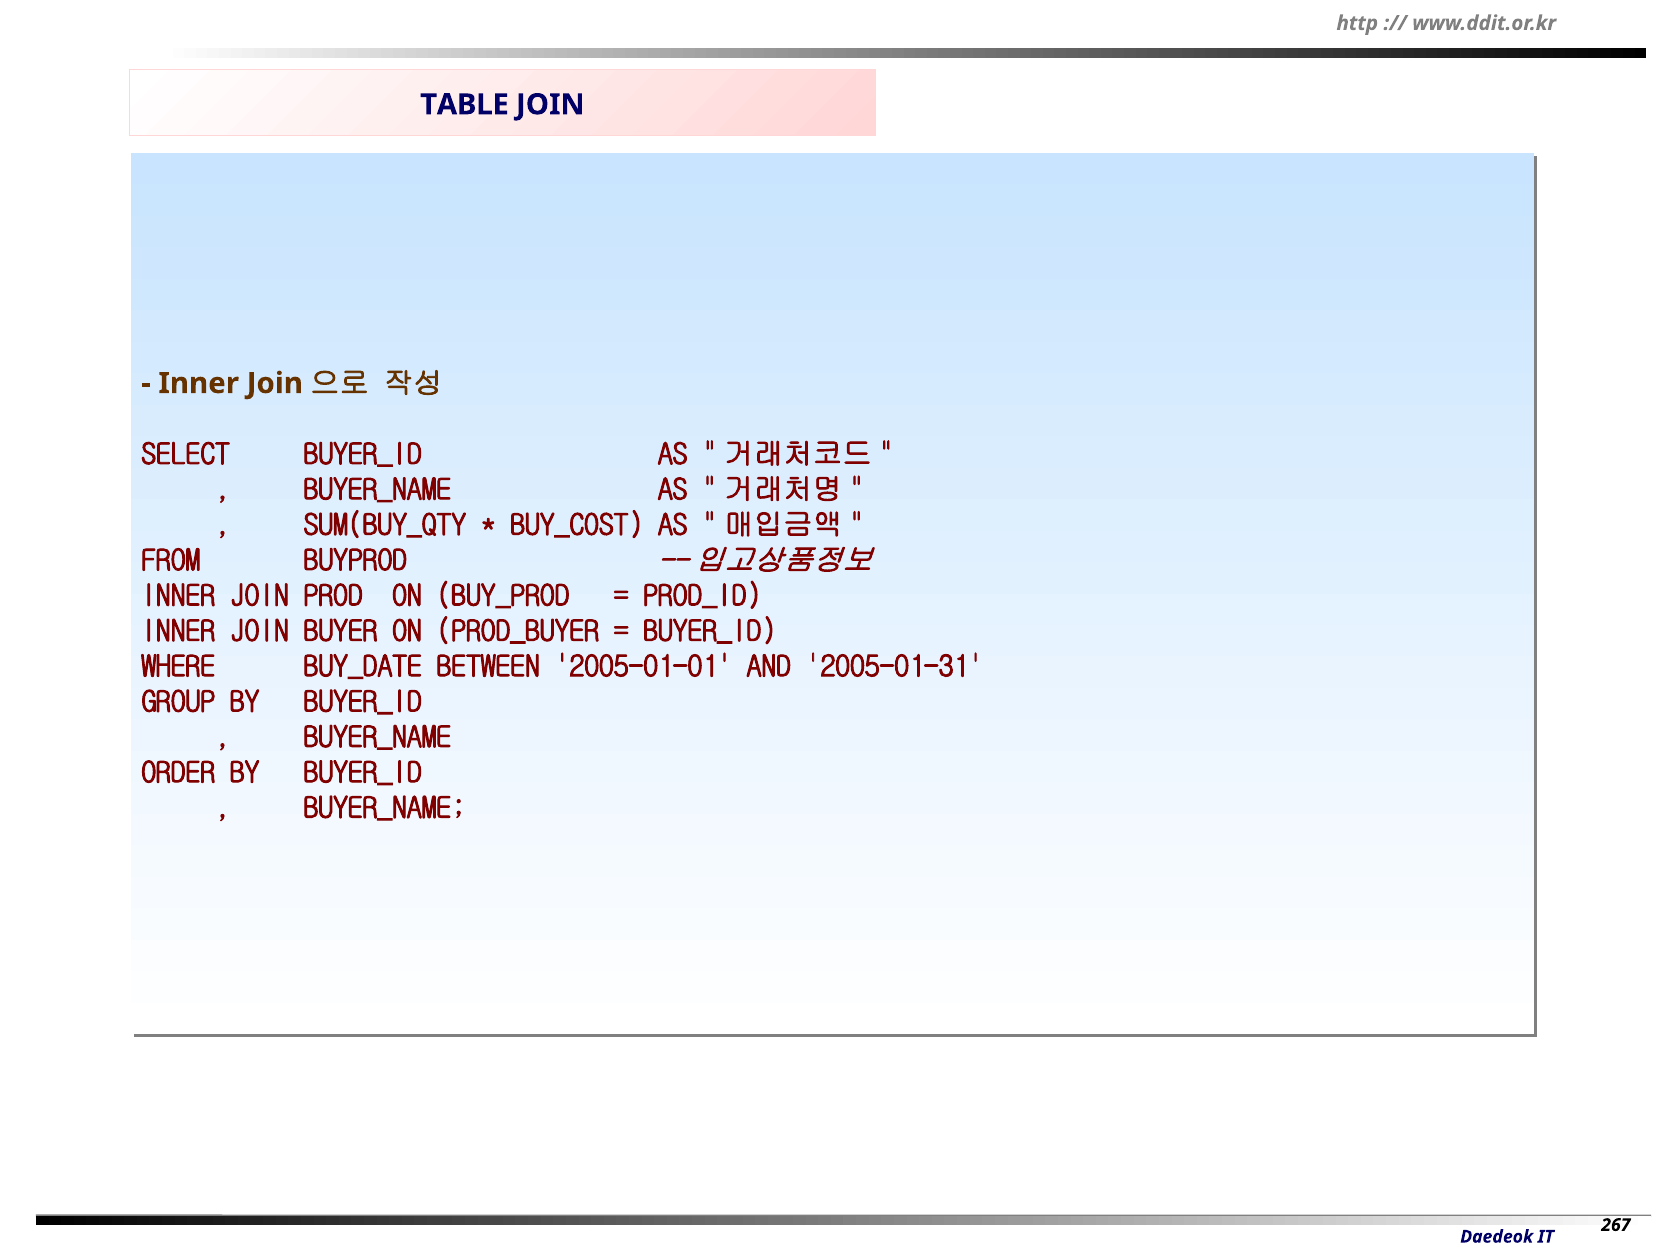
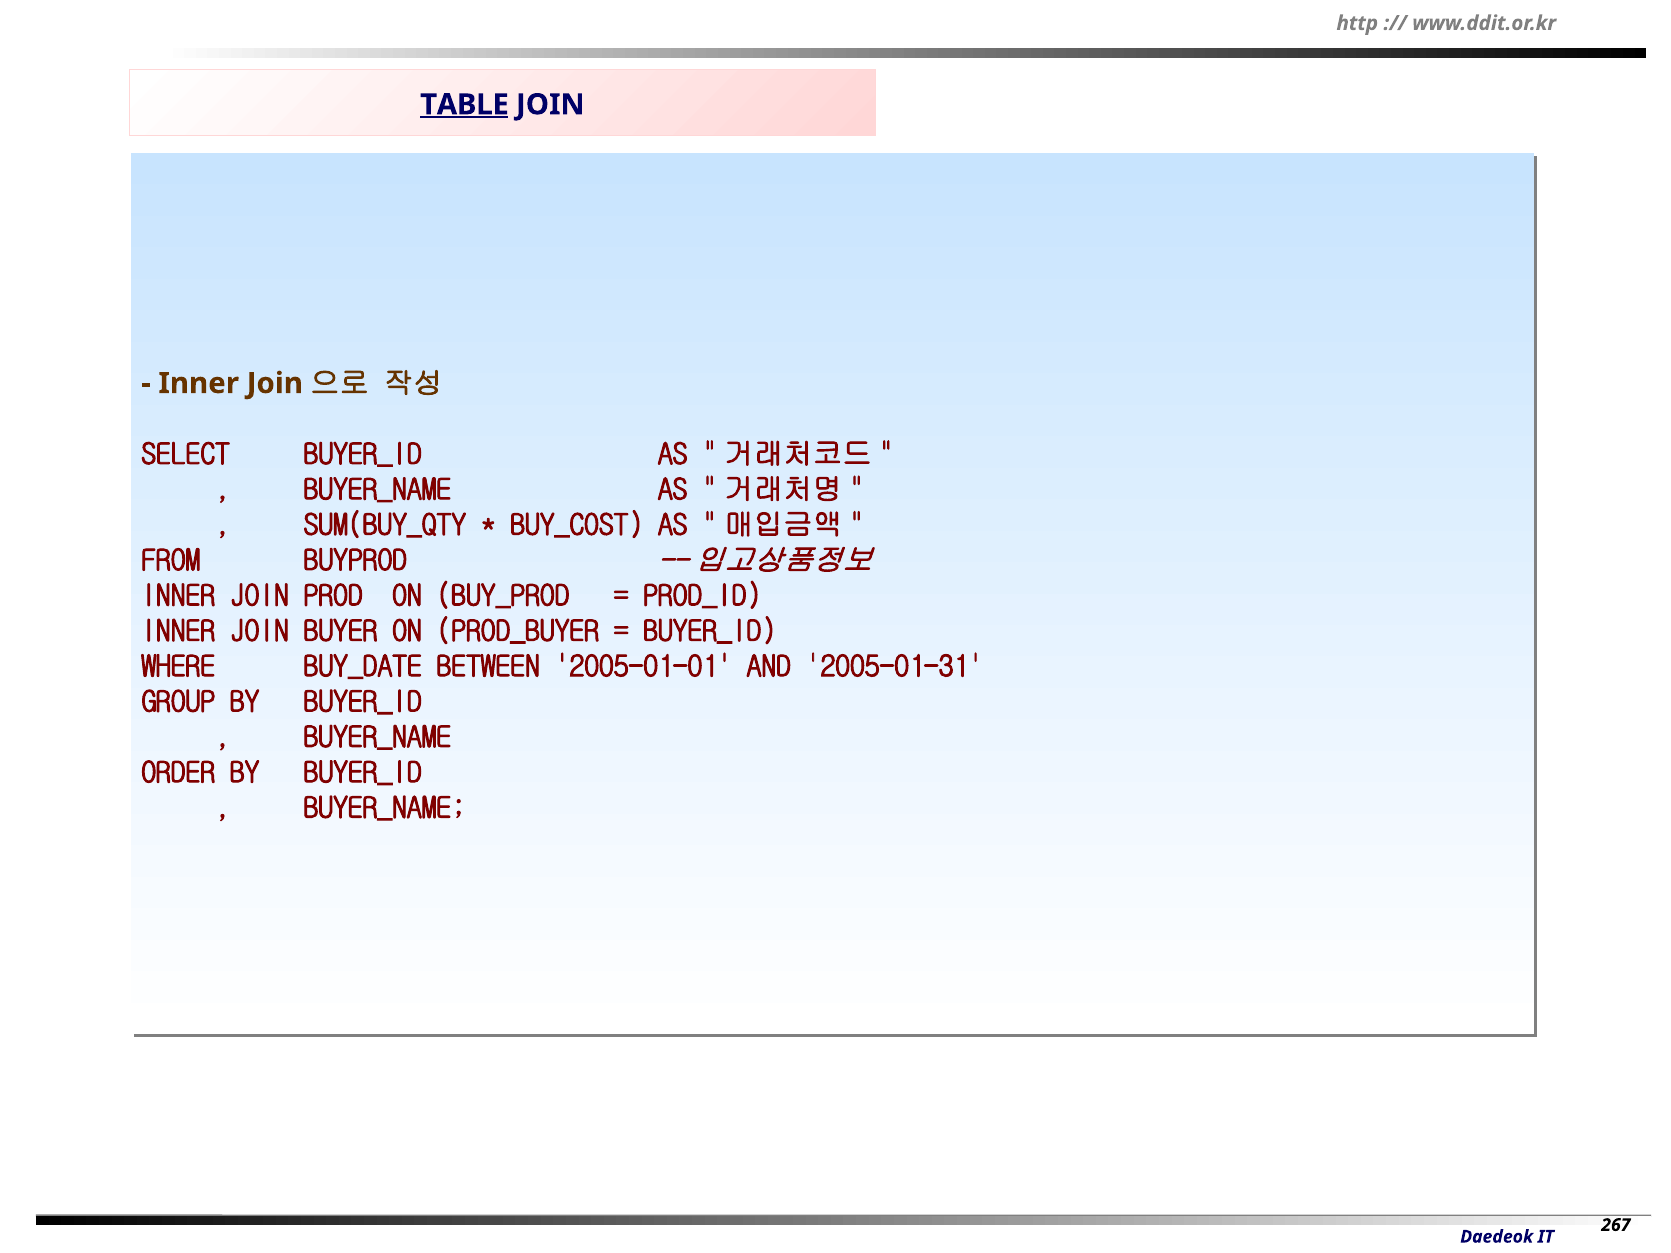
TABLE underline: none -> present (464, 105)
